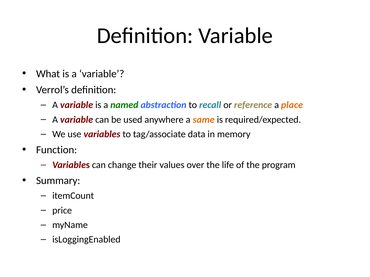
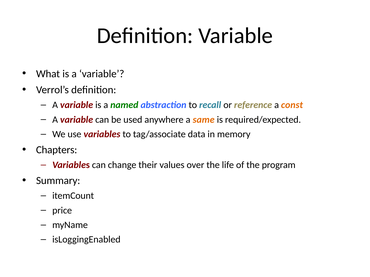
place: place -> const (292, 105)
Function: Function -> Chapters (57, 150)
